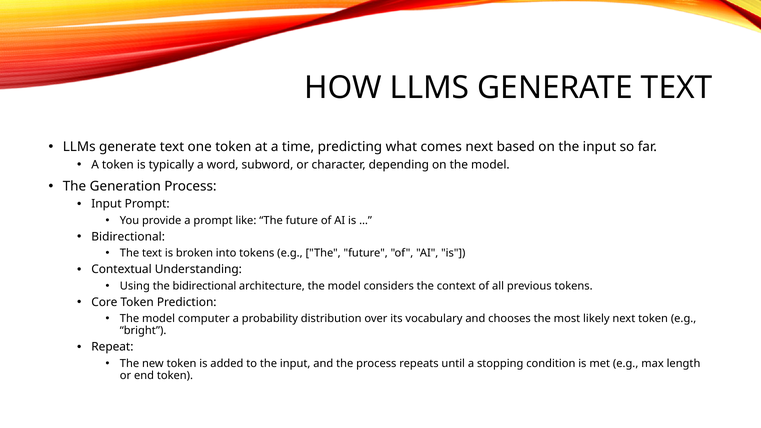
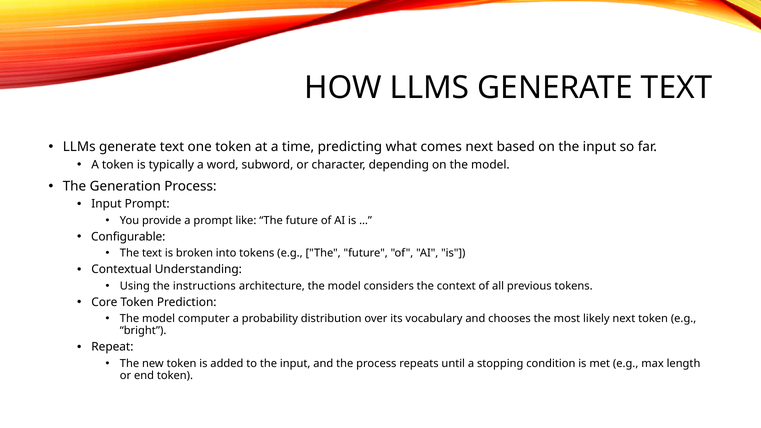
Bidirectional: Bidirectional -> Configurable (128, 237)
the bidirectional: bidirectional -> instructions (204, 286)
